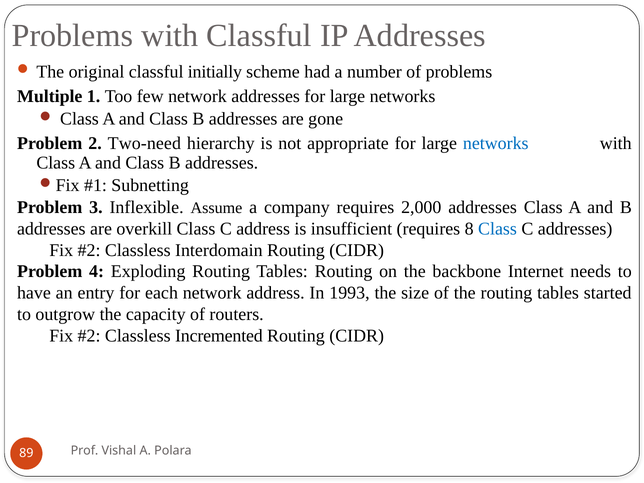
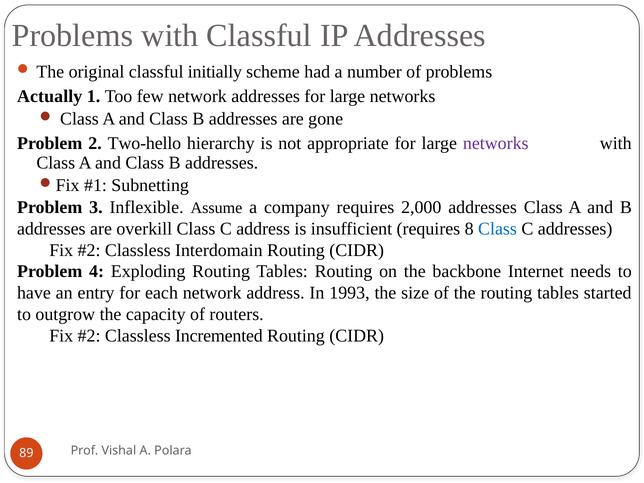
Multiple: Multiple -> Actually (50, 96)
Two-need: Two-need -> Two-hello (144, 143)
networks colour: blue -> purple (496, 143)
